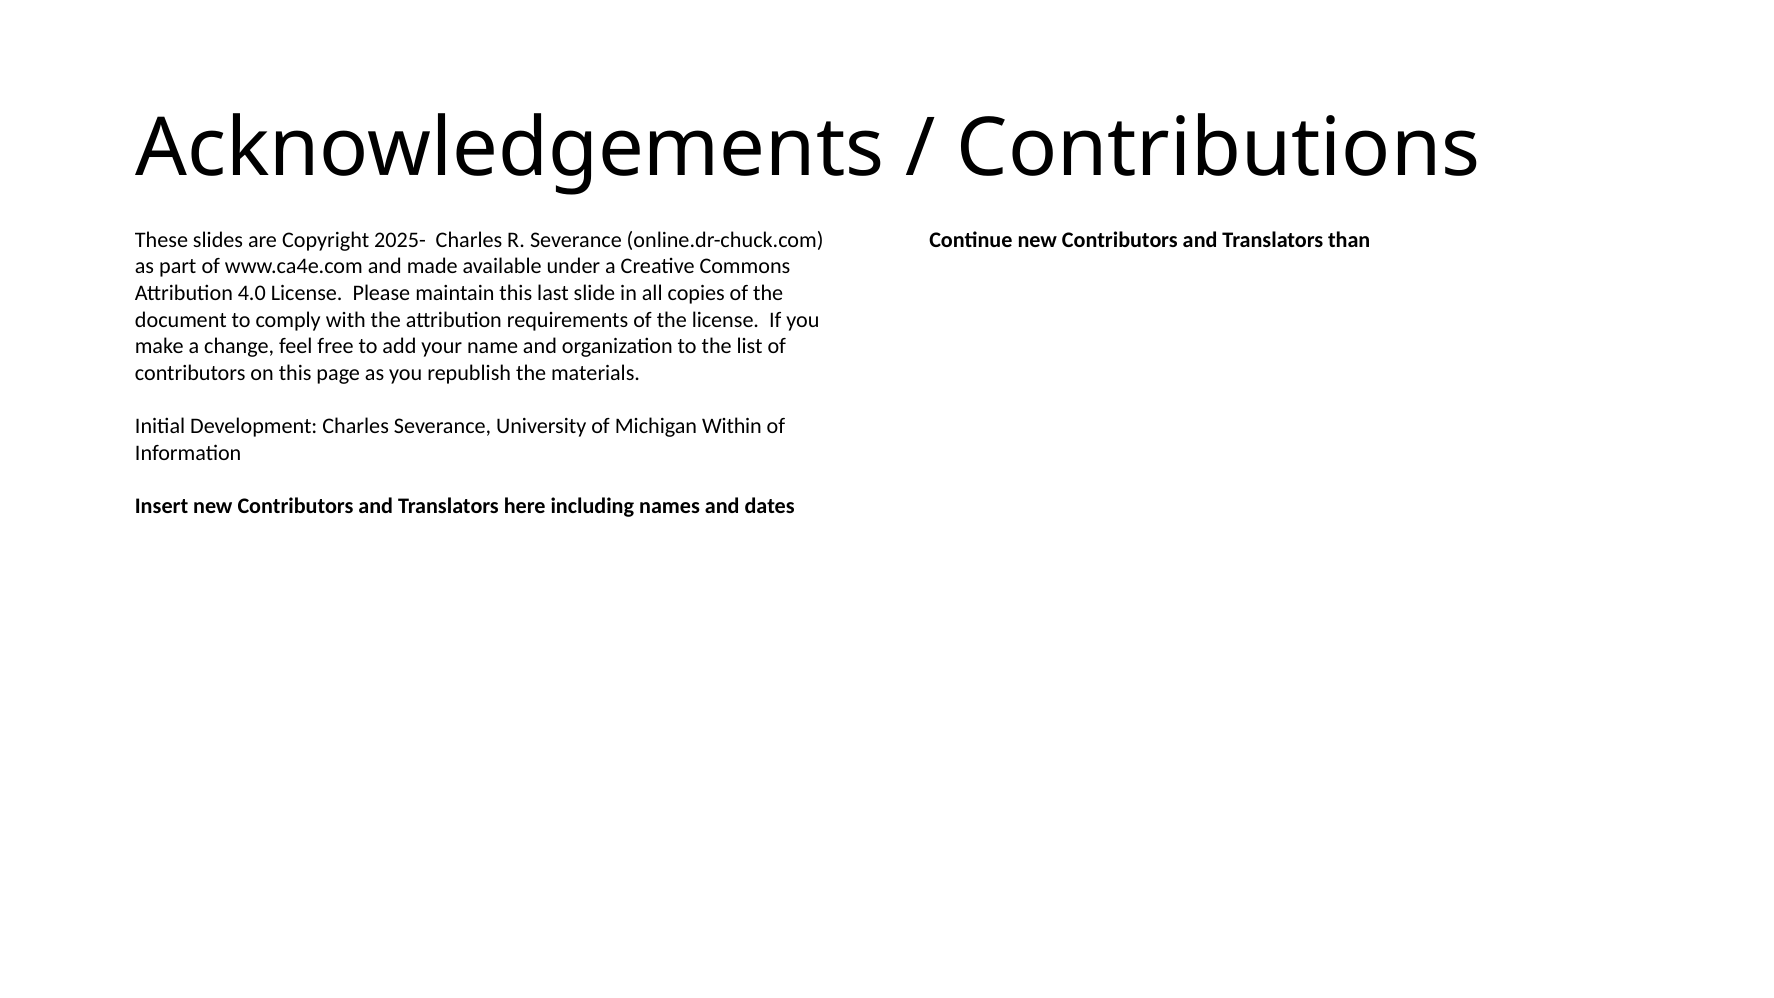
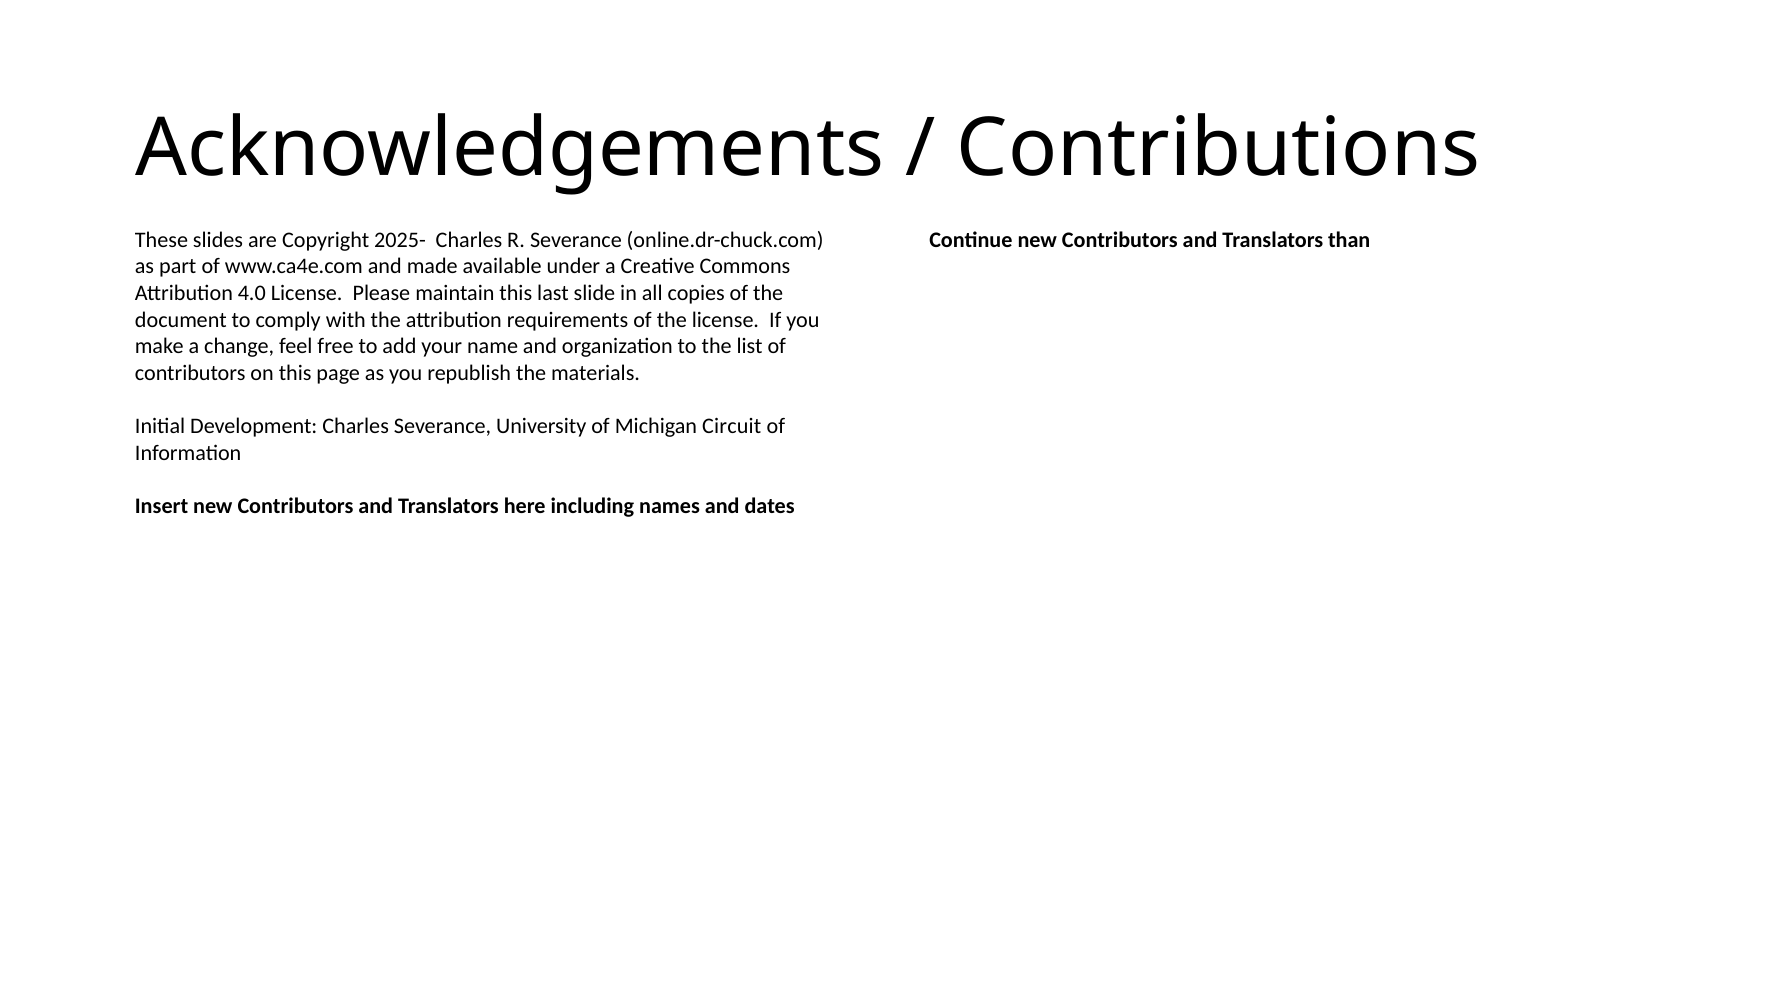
Within: Within -> Circuit (732, 426)
